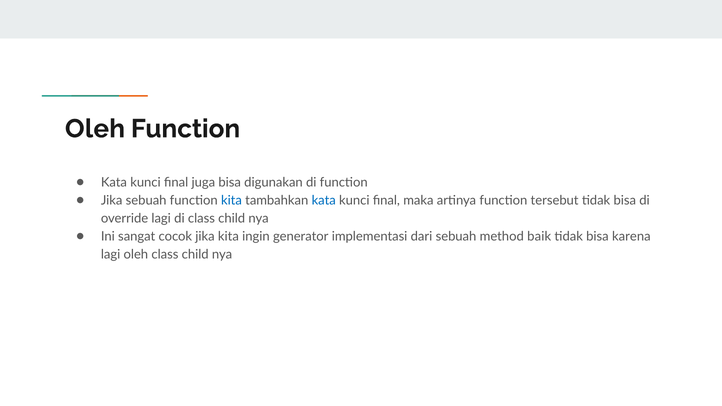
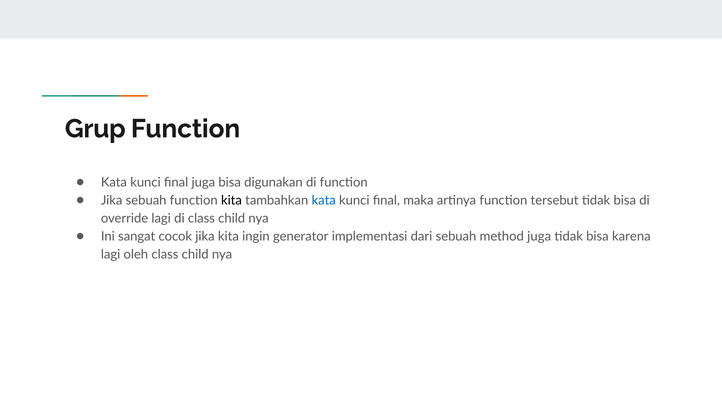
Oleh: Oleh -> Grup (95, 129)
kita colour: blue -> black (231, 200)
method baik: baik -> juga (539, 236)
